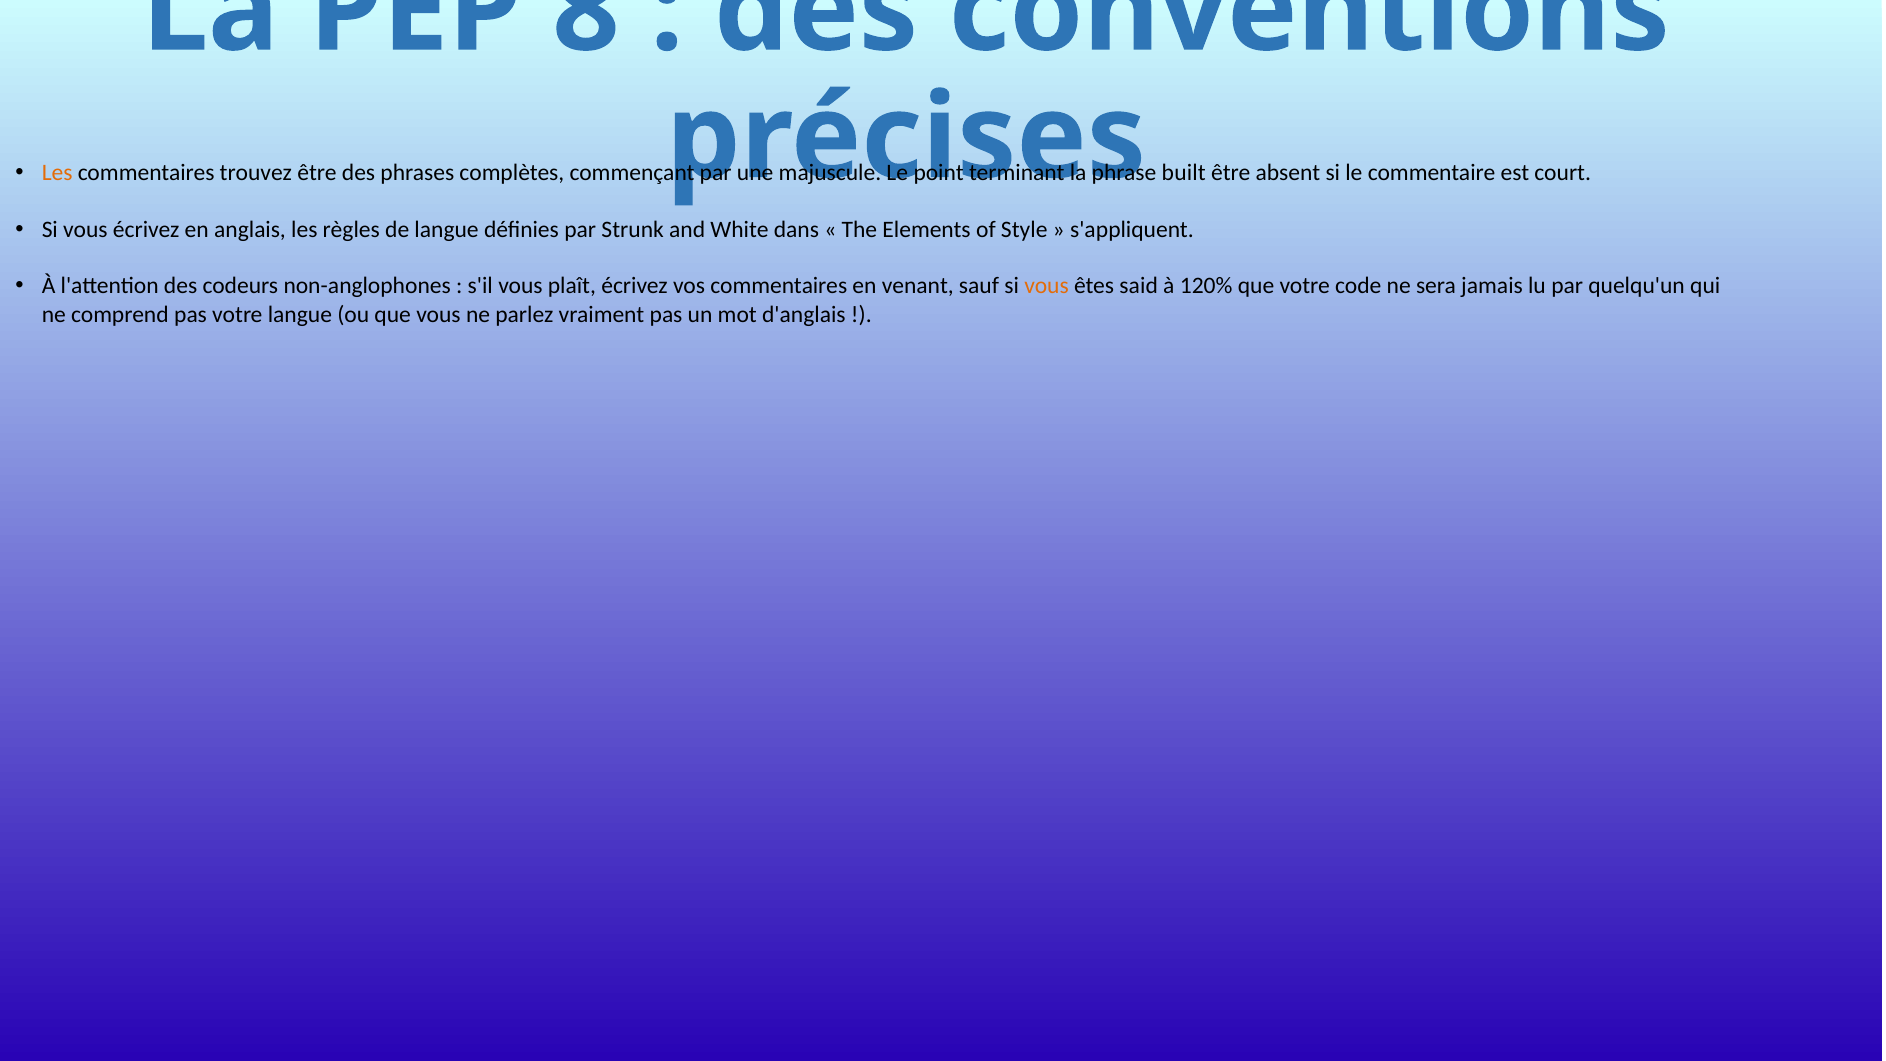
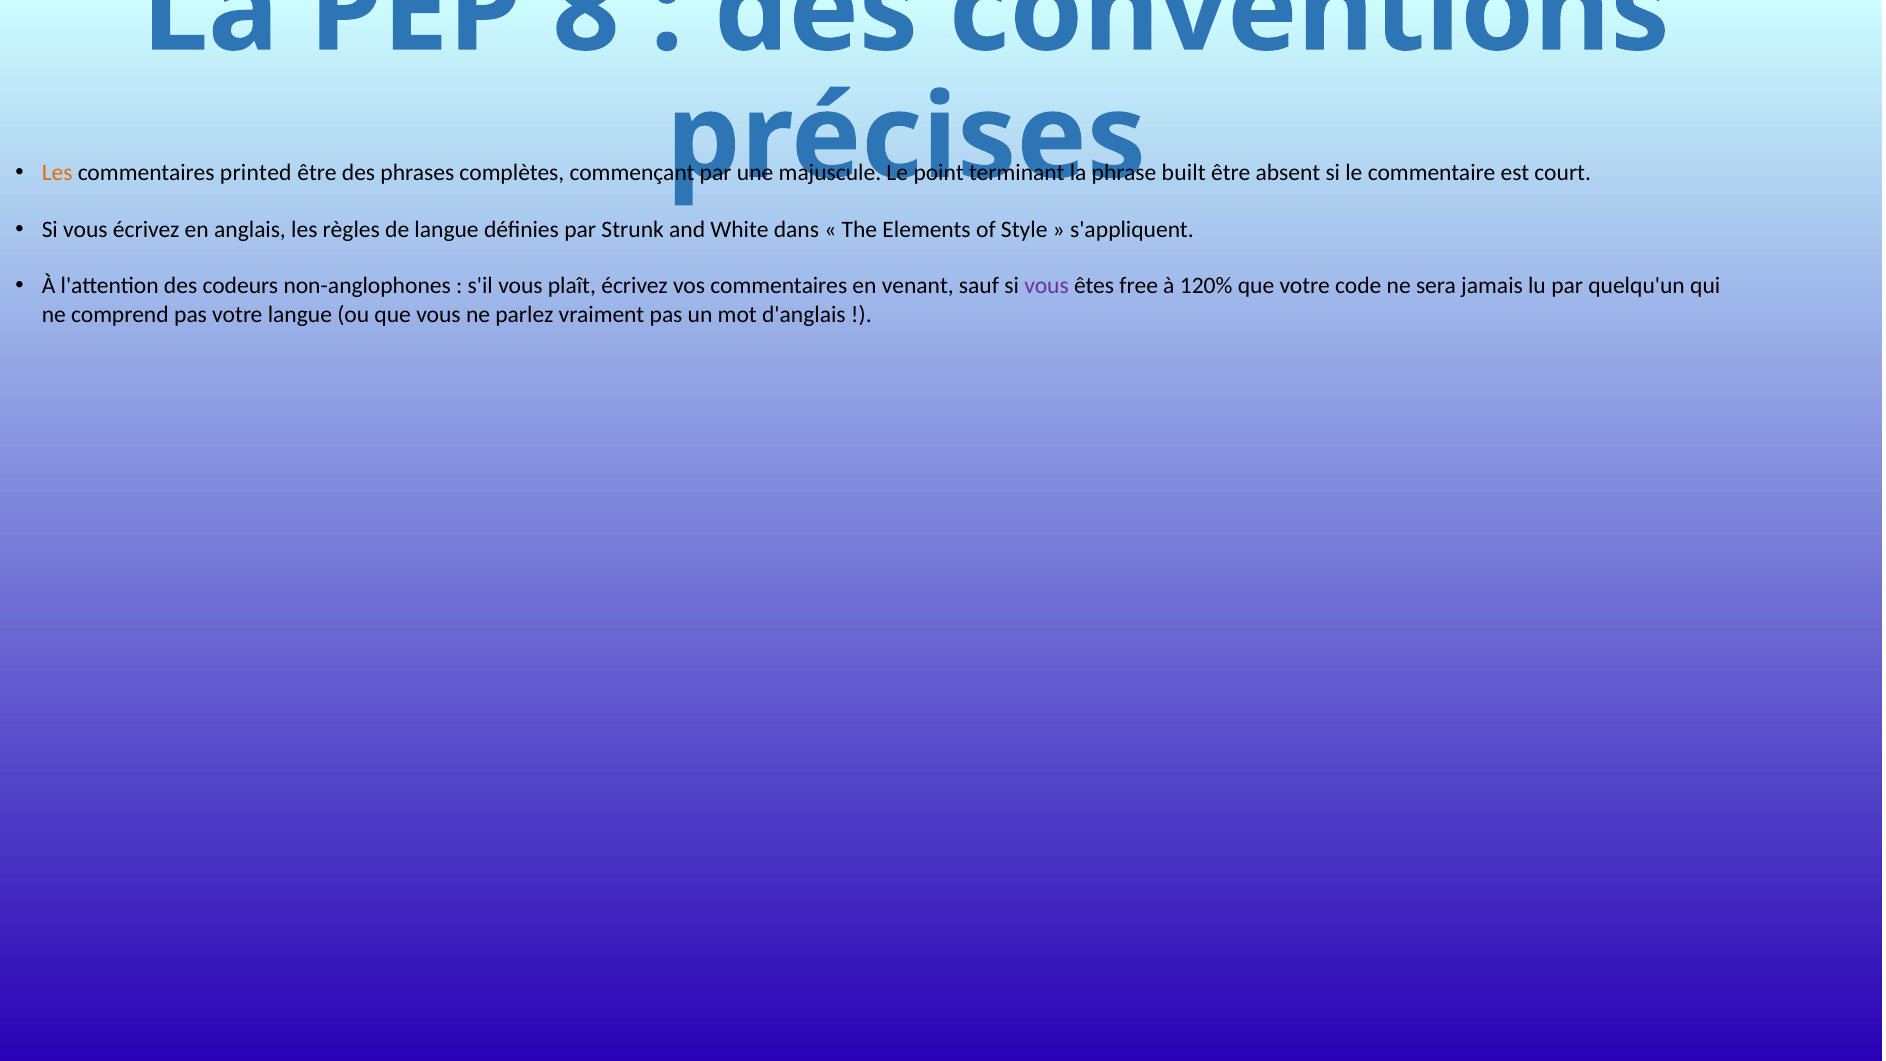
trouvez: trouvez -> printed (256, 173)
vous colour: orange -> purple (1047, 286)
said: said -> free (1139, 286)
